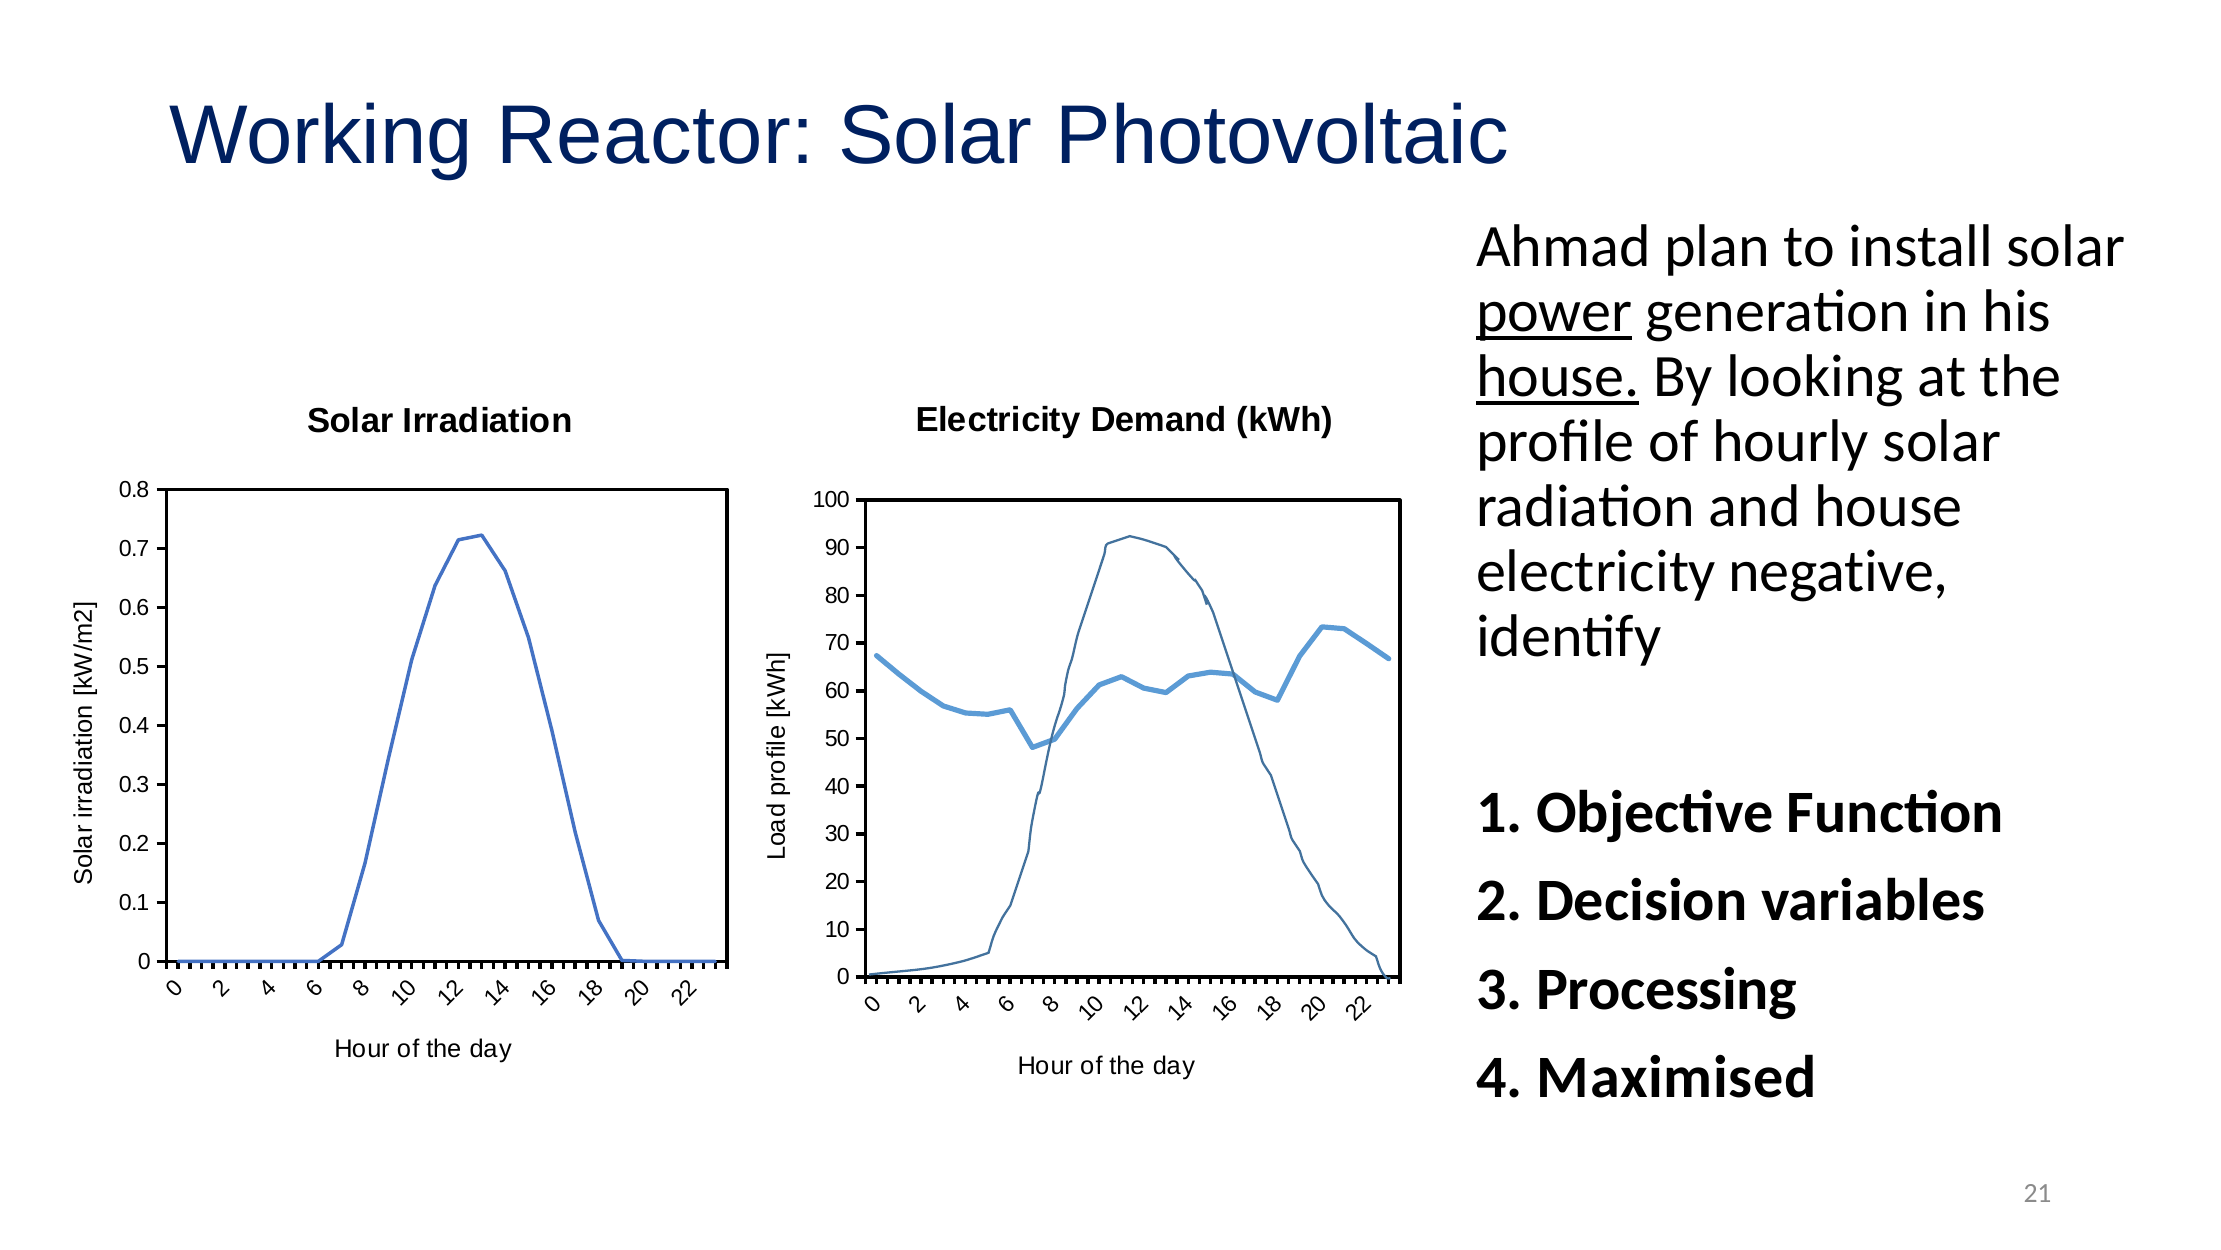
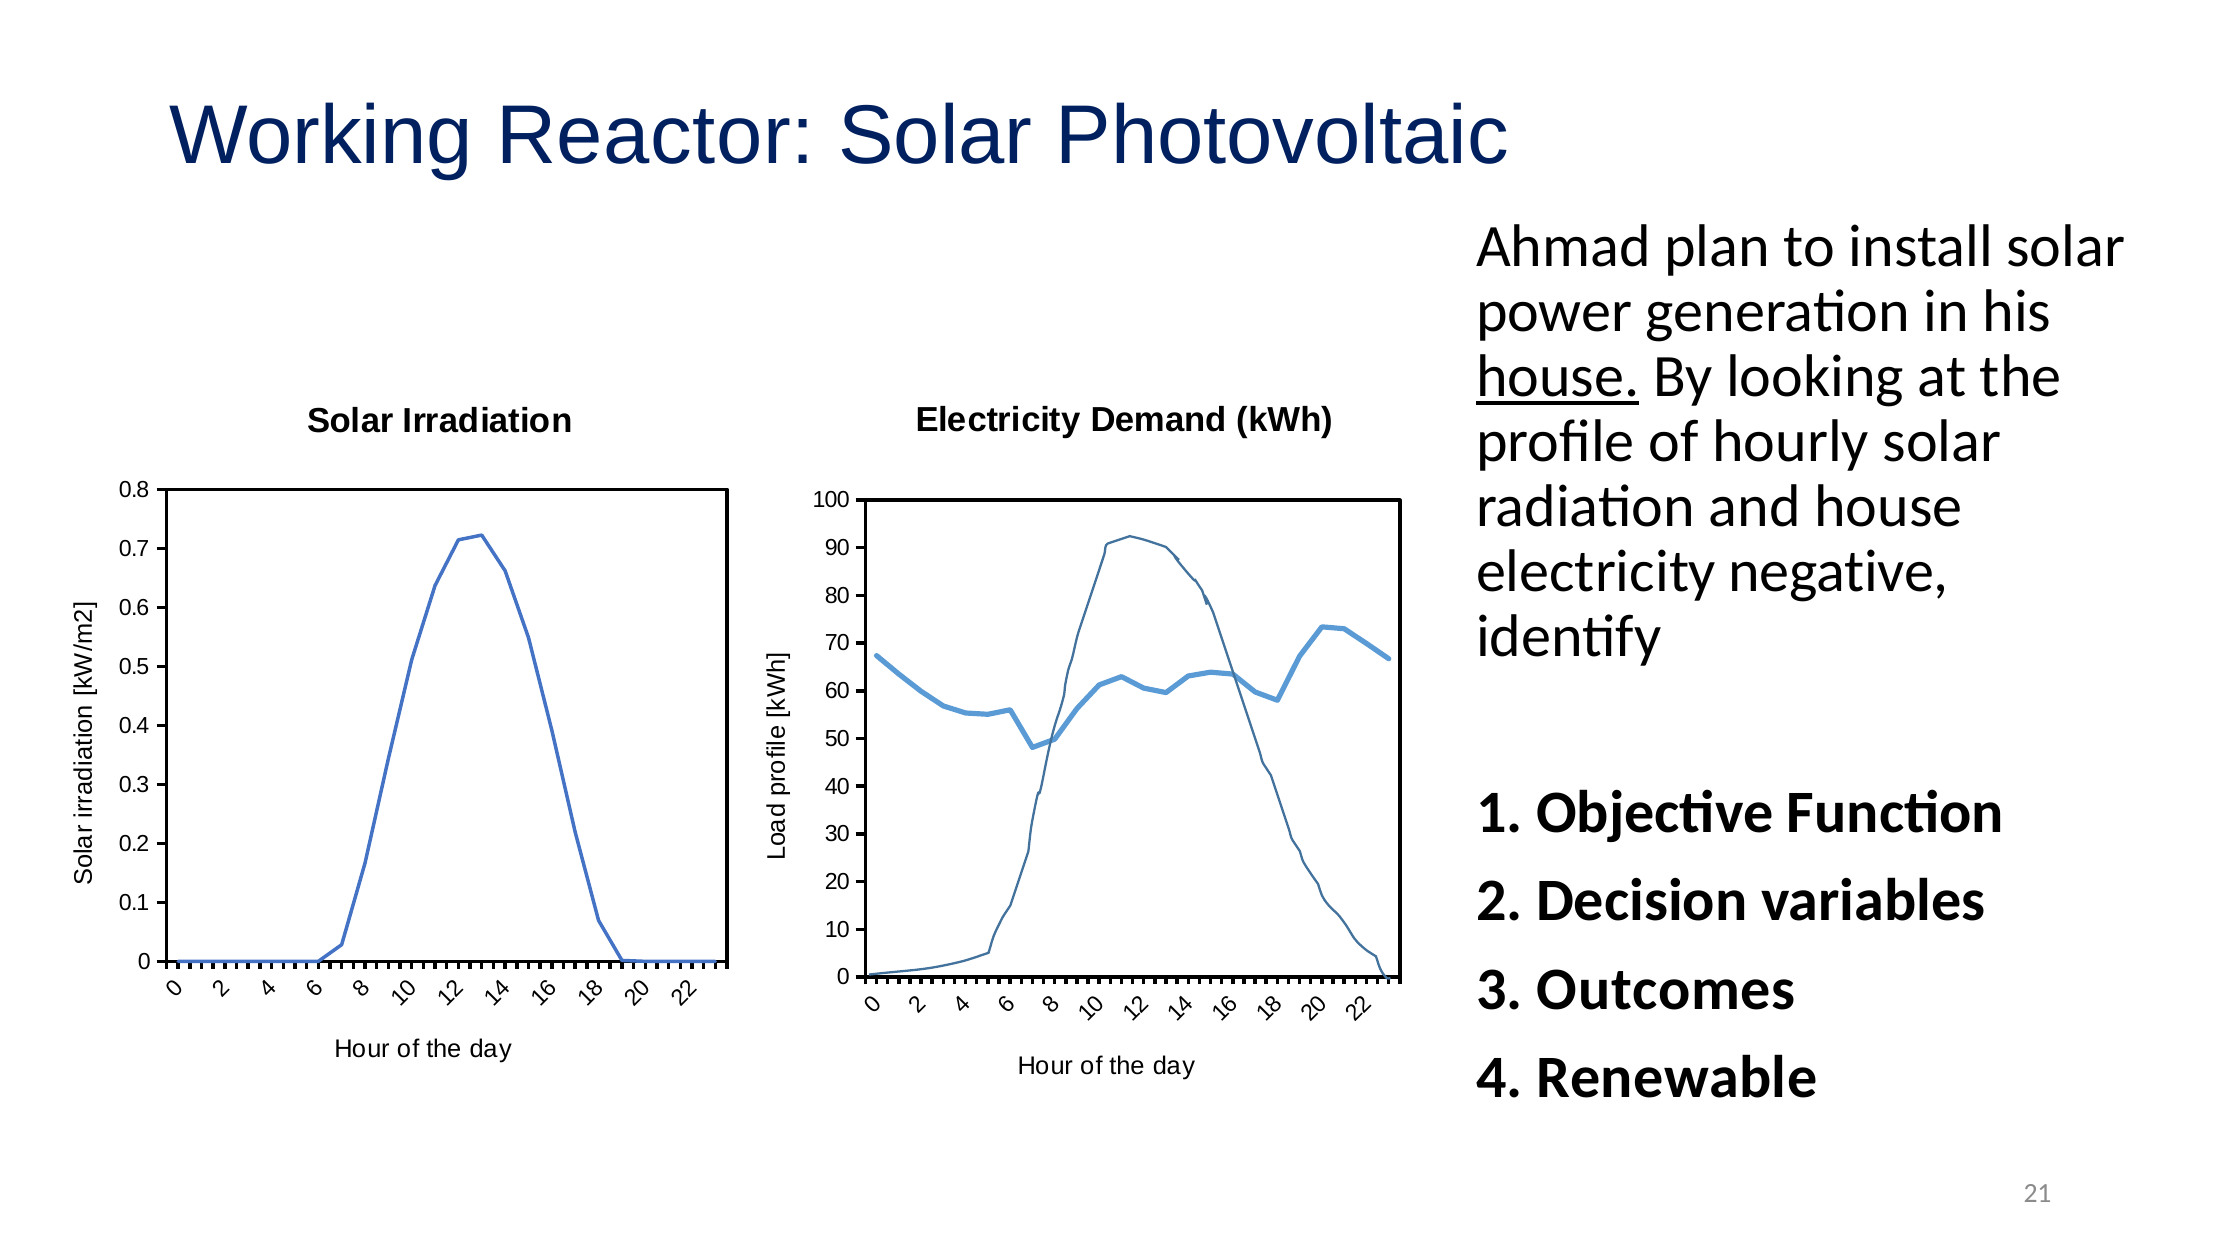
power underline: present -> none (1554, 312)
Processing: Processing -> Outcomes (1666, 989)
Maximised: Maximised -> Renewable (1677, 1077)
